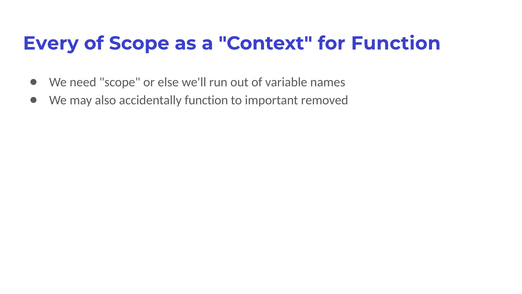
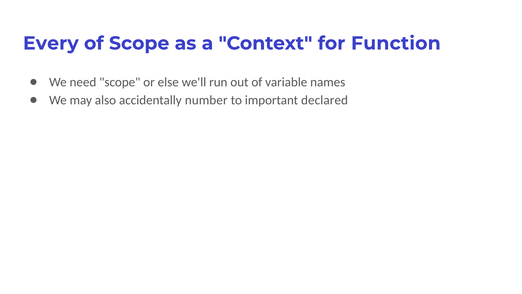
accidentally function: function -> number (206, 100)
removed: removed -> declared (325, 100)
